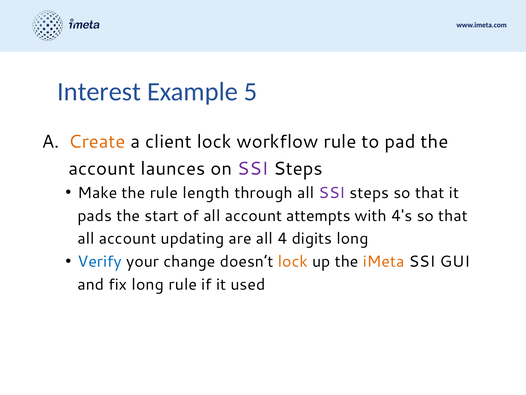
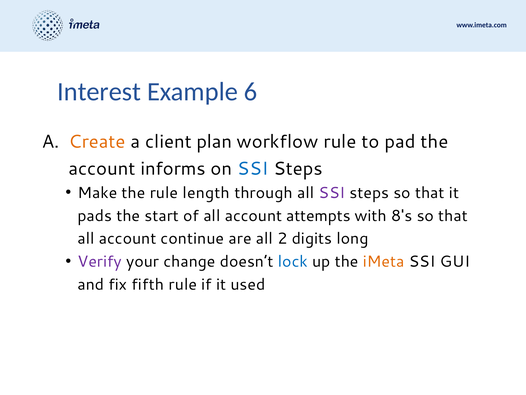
5: 5 -> 6 (251, 92)
client lock: lock -> plan (214, 142)
launces: launces -> informs (173, 168)
SSI colour: purple -> blue (253, 168)
4's: 4's -> 8's (402, 216)
updating: updating -> continue (192, 238)
4: 4 -> 2 (282, 238)
Verify colour: blue -> purple (100, 261)
lock colour: orange -> blue (293, 261)
fix long: long -> fifth (148, 284)
